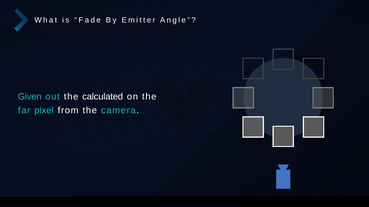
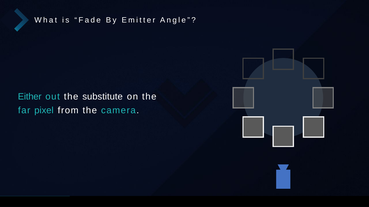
Given: Given -> Either (30, 97)
calculated: calculated -> substitute (103, 97)
